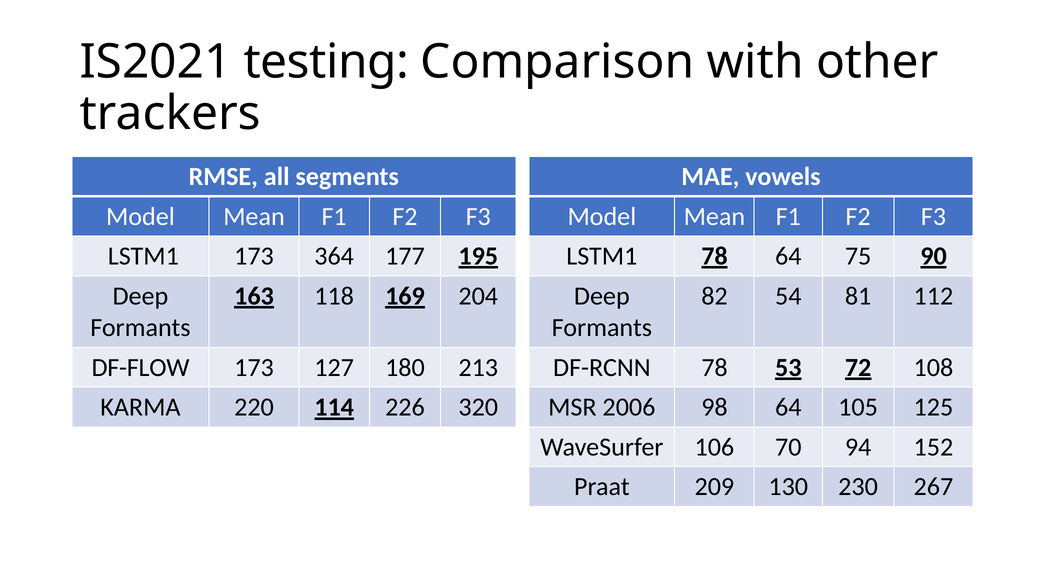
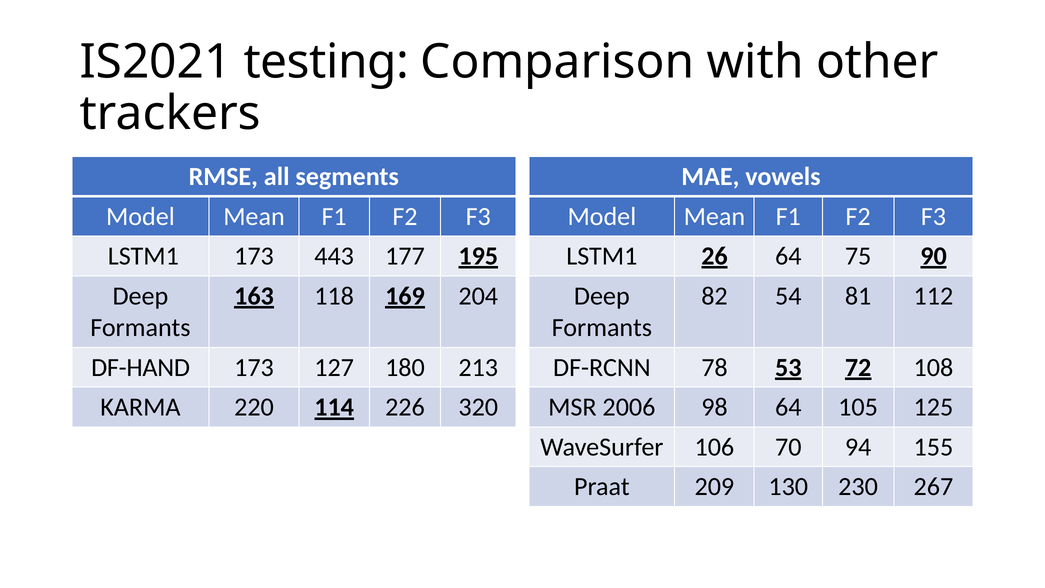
364: 364 -> 443 (334, 256)
LSTM1 78: 78 -> 26 (714, 256)
DF-FLOW: DF-FLOW -> DF-HAND (141, 367)
152: 152 -> 155 (933, 447)
